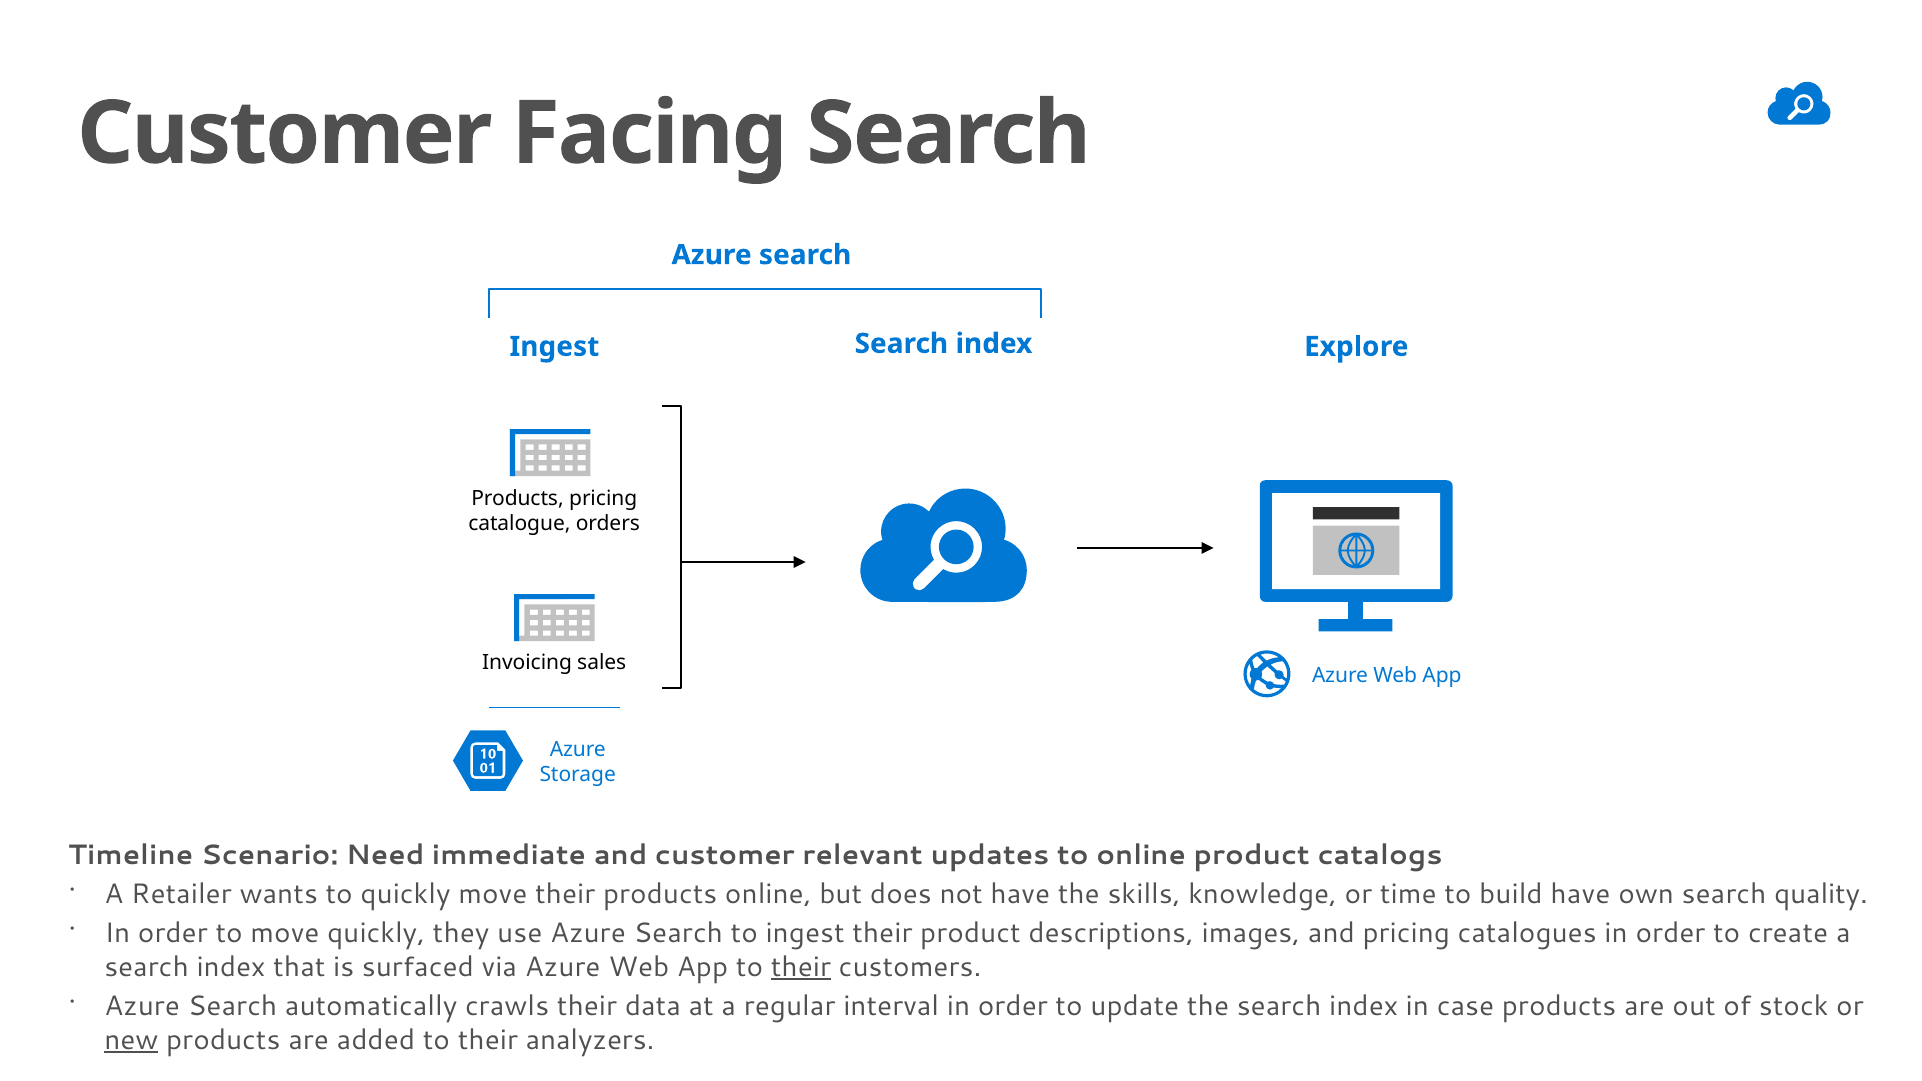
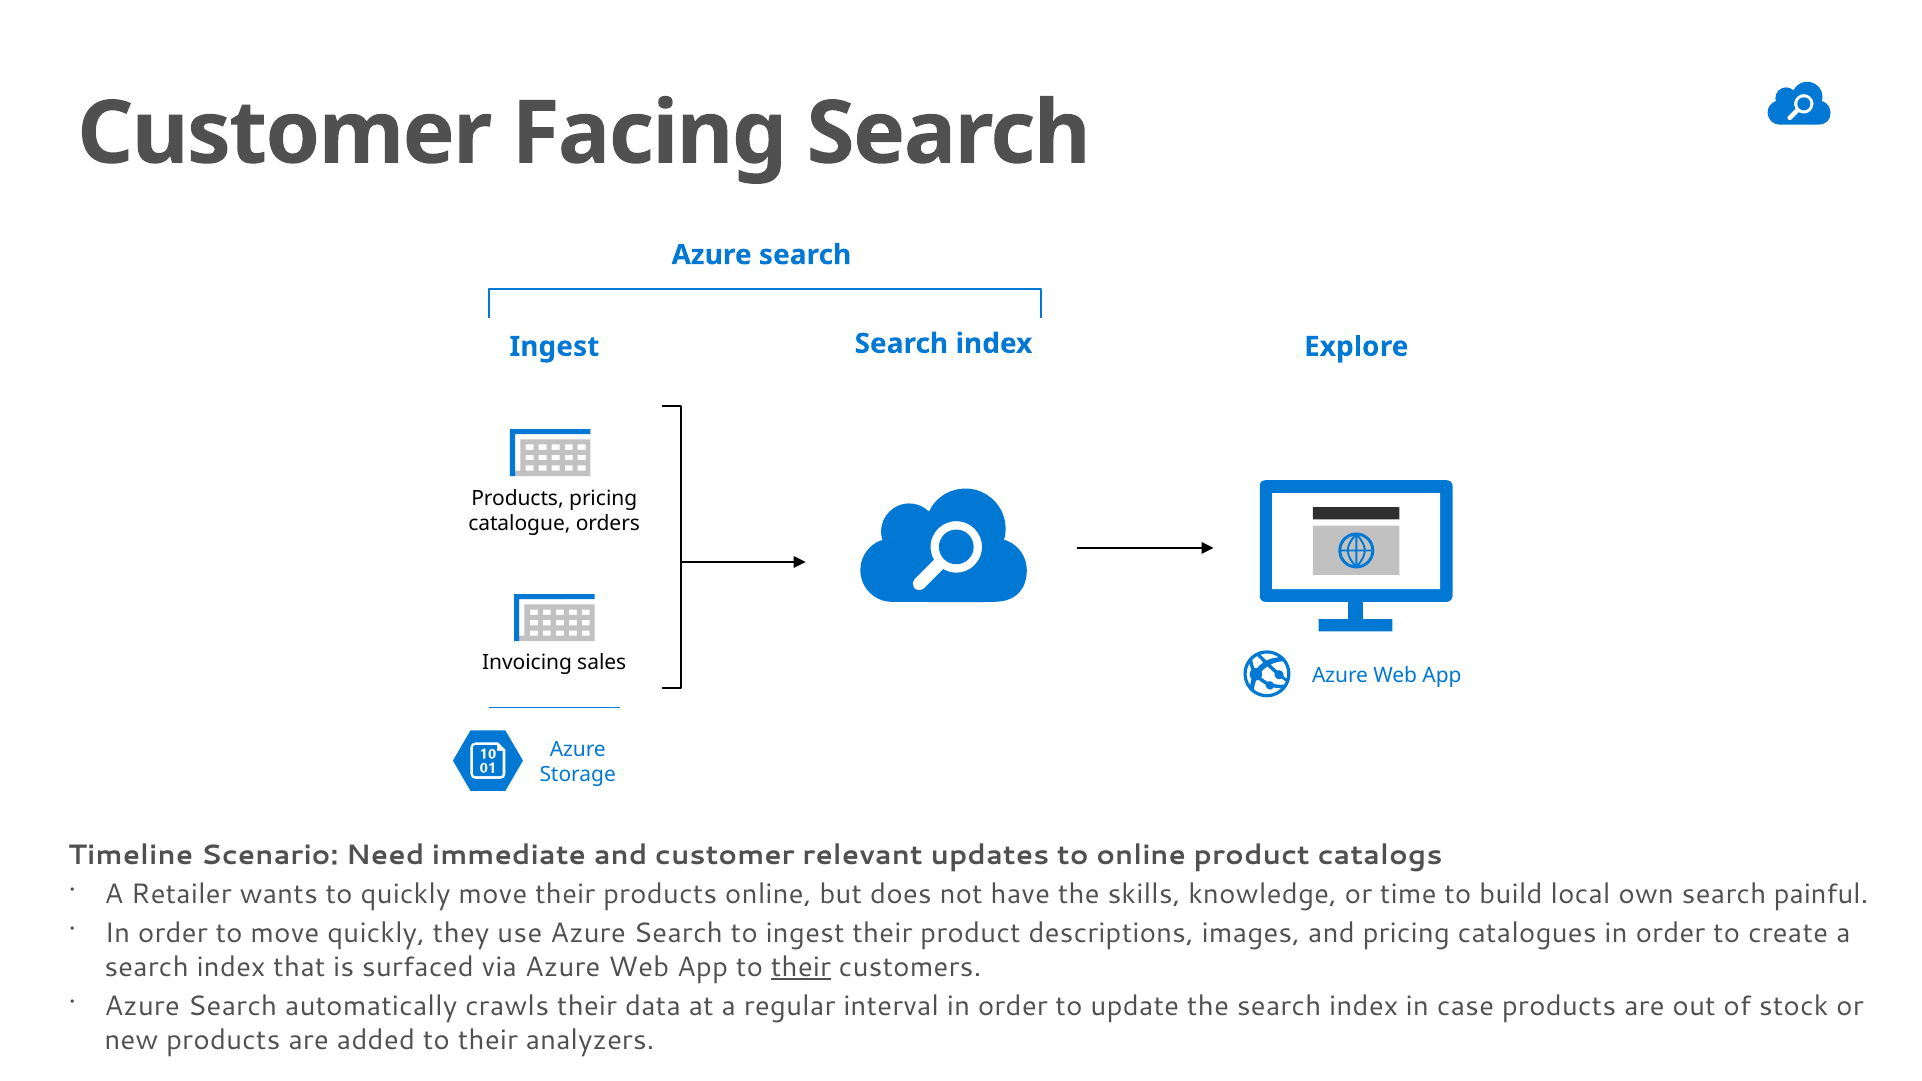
build have: have -> local (1580, 894)
quality: quality -> painful (1821, 894)
new underline: present -> none (131, 1040)
